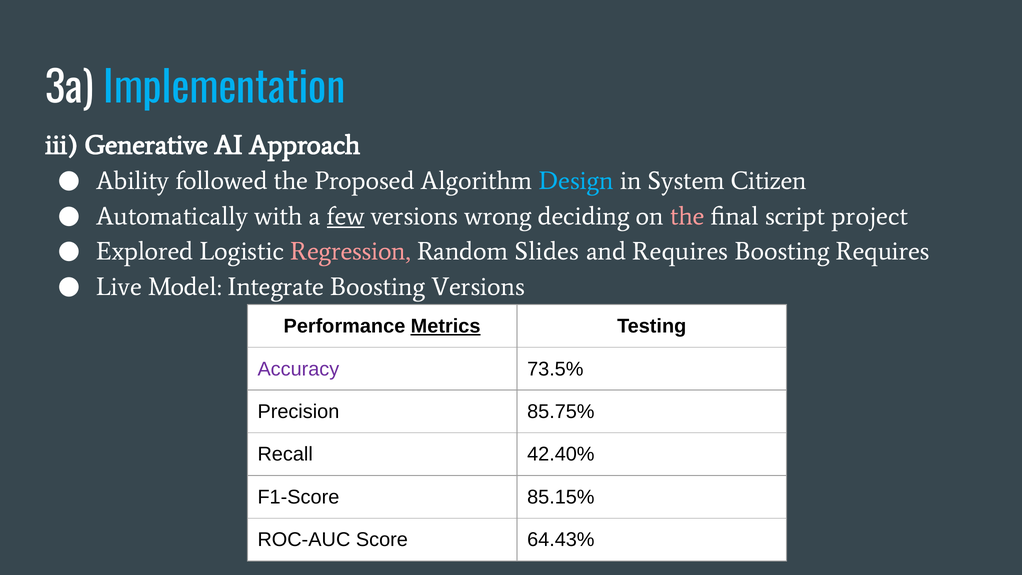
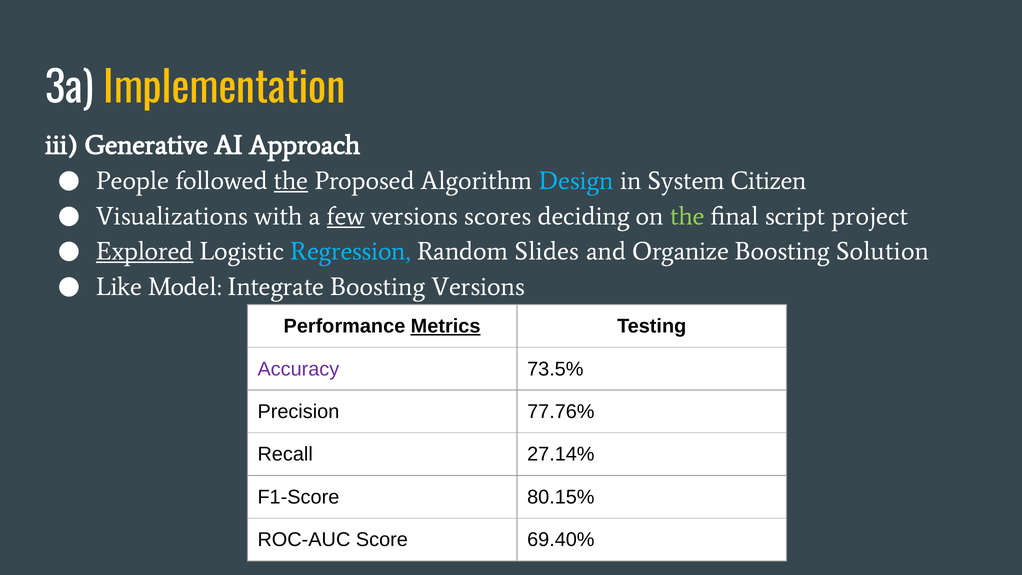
Implementation colour: light blue -> yellow (224, 88)
Ability: Ability -> People (133, 181)
the underline: none -> present (291, 181)
Automatically: Automatically -> Visualizations (172, 216)
wrong: wrong -> scores (498, 216)
the colour: pink -> light green (687, 216)
Explored underline: none -> present (145, 251)
Regression colour: pink -> light blue (351, 251)
and Requires: Requires -> Organize (680, 251)
Boosting Requires: Requires -> Solution (883, 251)
Live: Live -> Like (119, 287)
85.75%: 85.75% -> 77.76% (561, 412)
42.40%: 42.40% -> 27.14% (561, 454)
85.15%: 85.15% -> 80.15% (561, 497)
64.43%: 64.43% -> 69.40% (561, 540)
